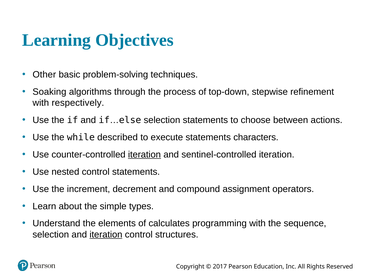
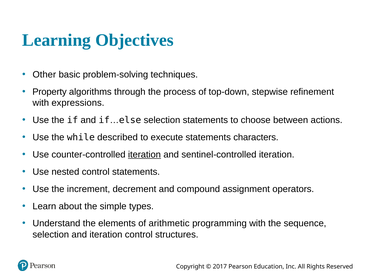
Soaking: Soaking -> Property (50, 92)
respectively: respectively -> expressions (78, 103)
calculates: calculates -> arithmetic (169, 224)
iteration underline: present -> none (106, 235)
